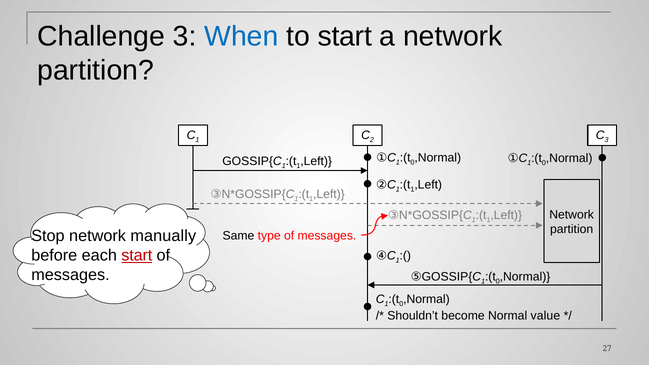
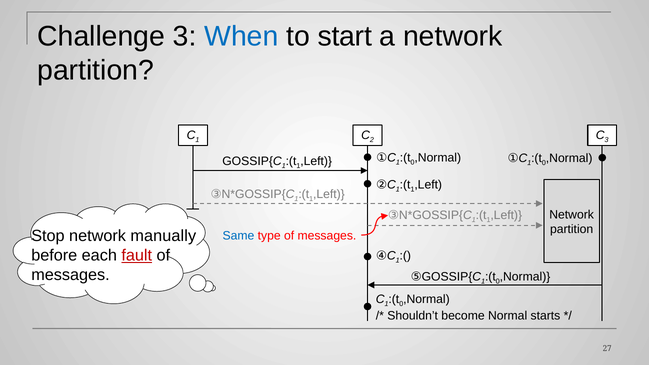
Same colour: black -> blue (238, 236)
each start: start -> fault (137, 255)
value: value -> starts (545, 316)
